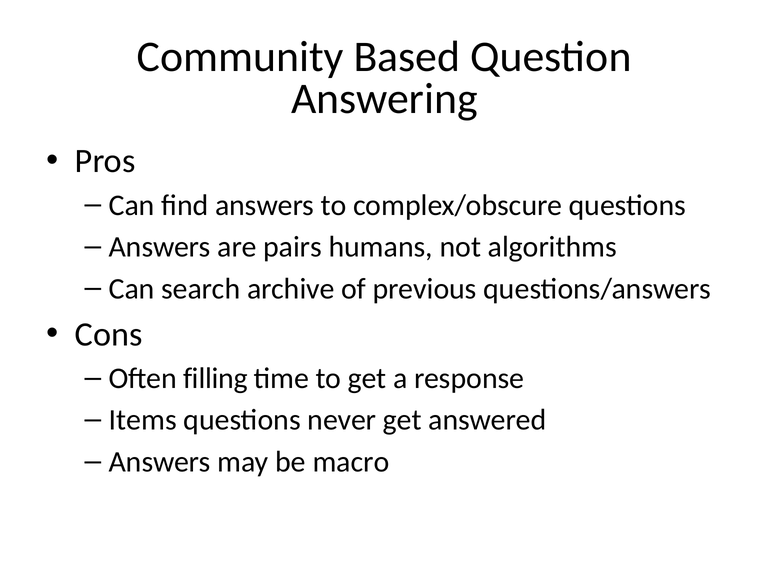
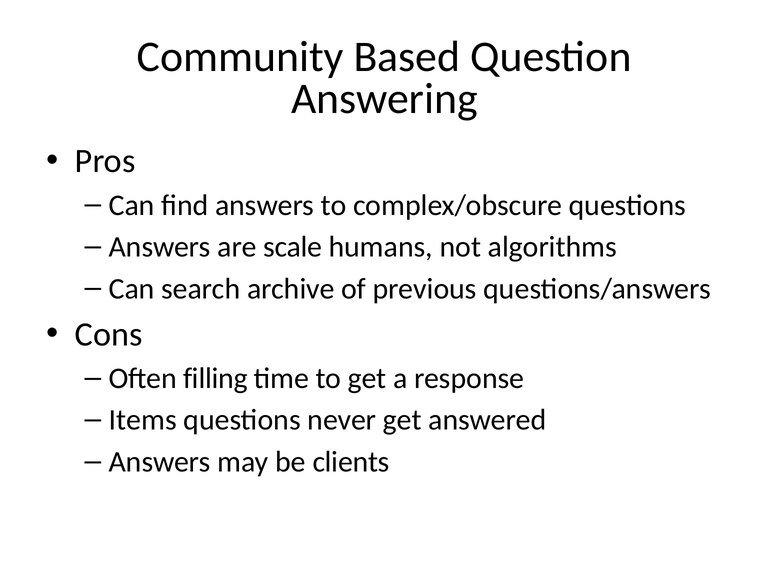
pairs: pairs -> scale (293, 247)
macro: macro -> clients (351, 462)
